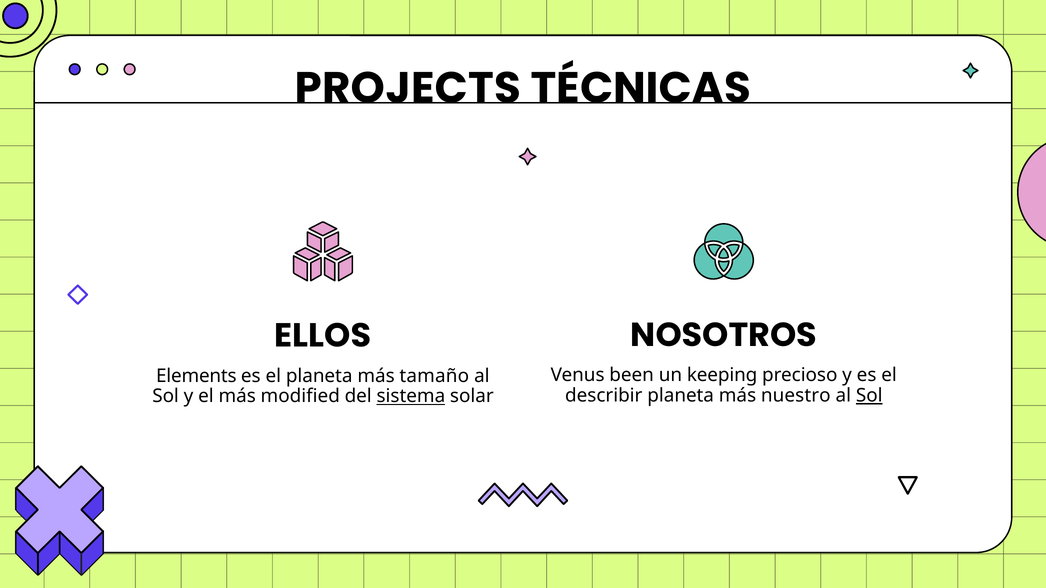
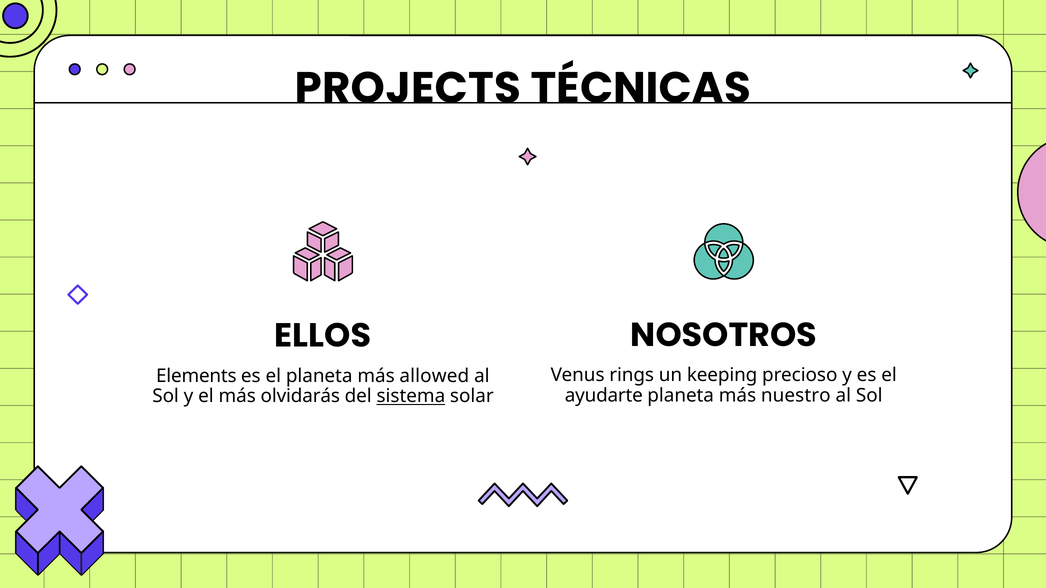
been: been -> rings (632, 375)
tamaño: tamaño -> allowed (434, 376)
describir: describir -> ayudarte (604, 396)
Sol underline: present -> none (869, 396)
modified: modified -> olvidarás (300, 397)
